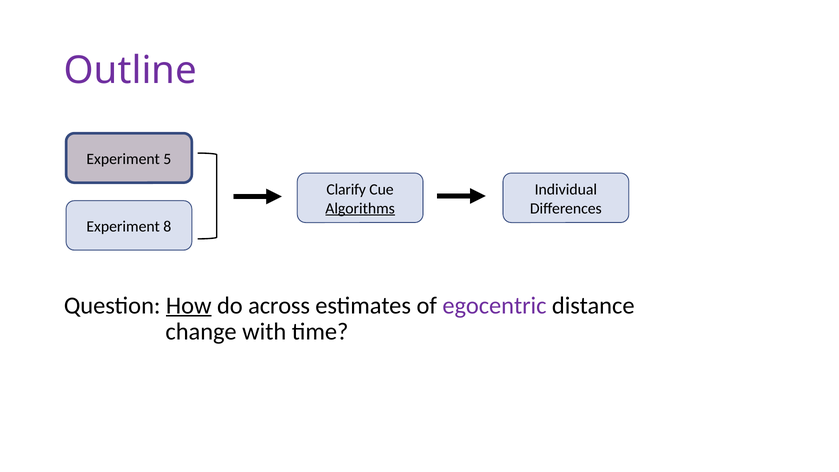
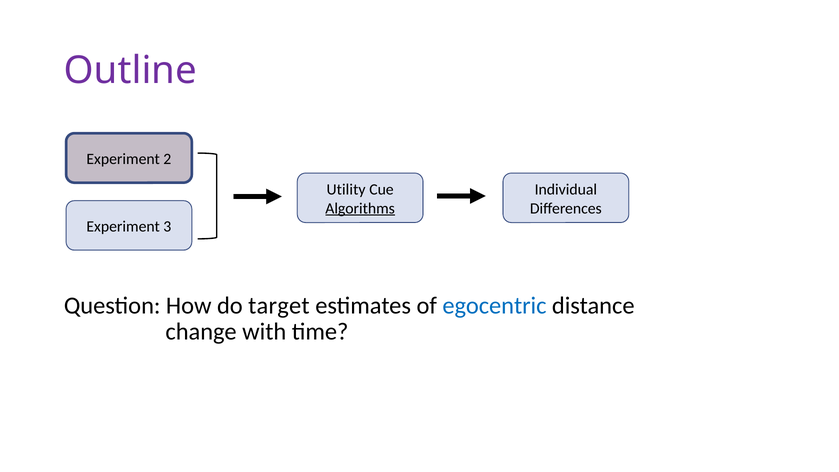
5: 5 -> 2 (167, 159)
Clarify: Clarify -> Utility (346, 189)
8: 8 -> 3 (167, 226)
How underline: present -> none (189, 305)
across: across -> target (279, 305)
egocentric colour: purple -> blue (494, 305)
